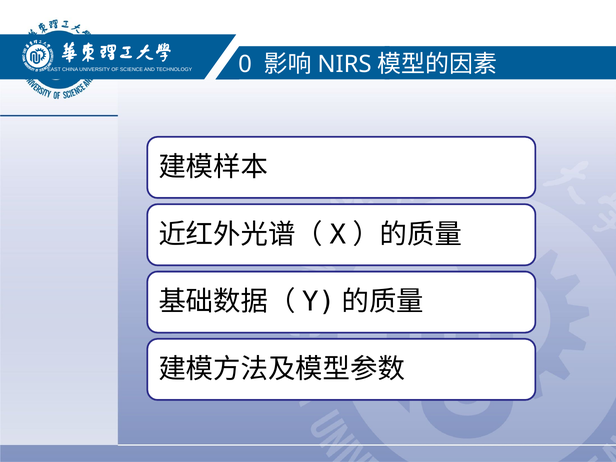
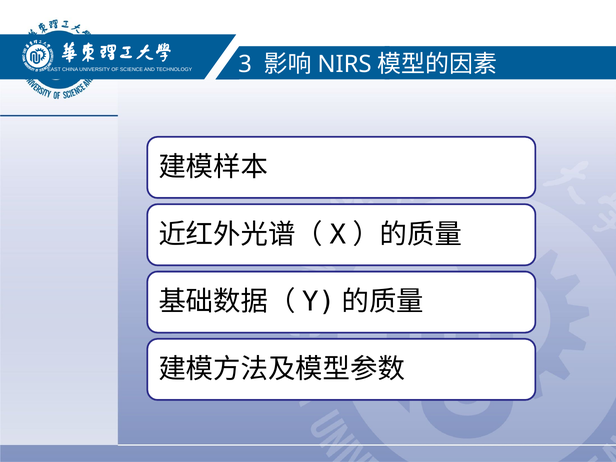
0: 0 -> 3 (245, 64)
